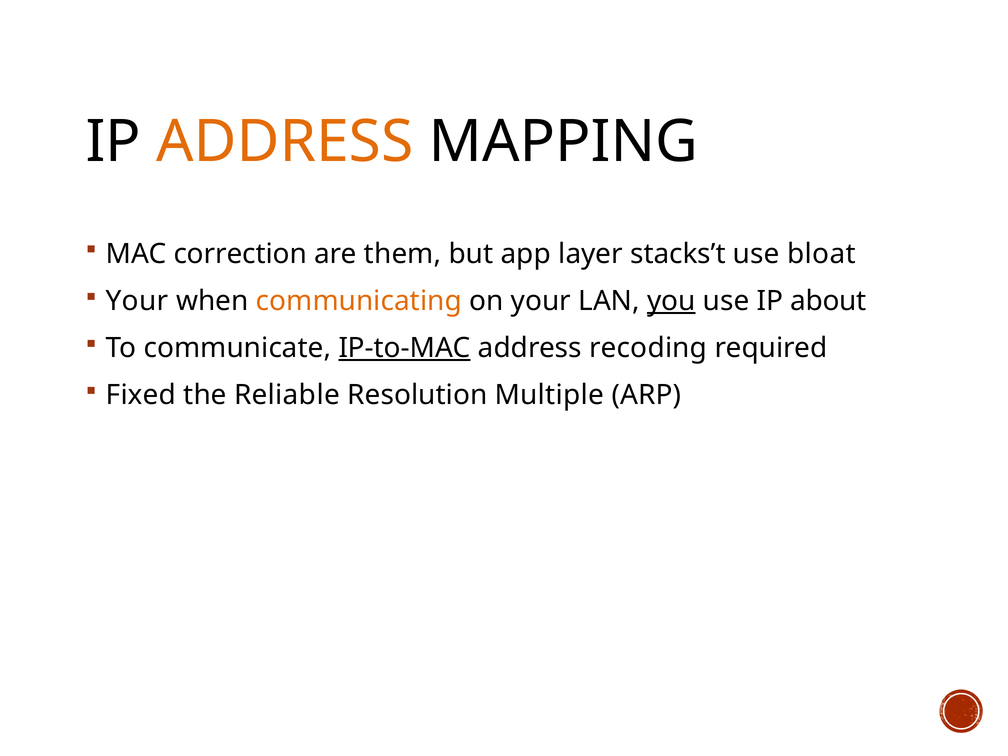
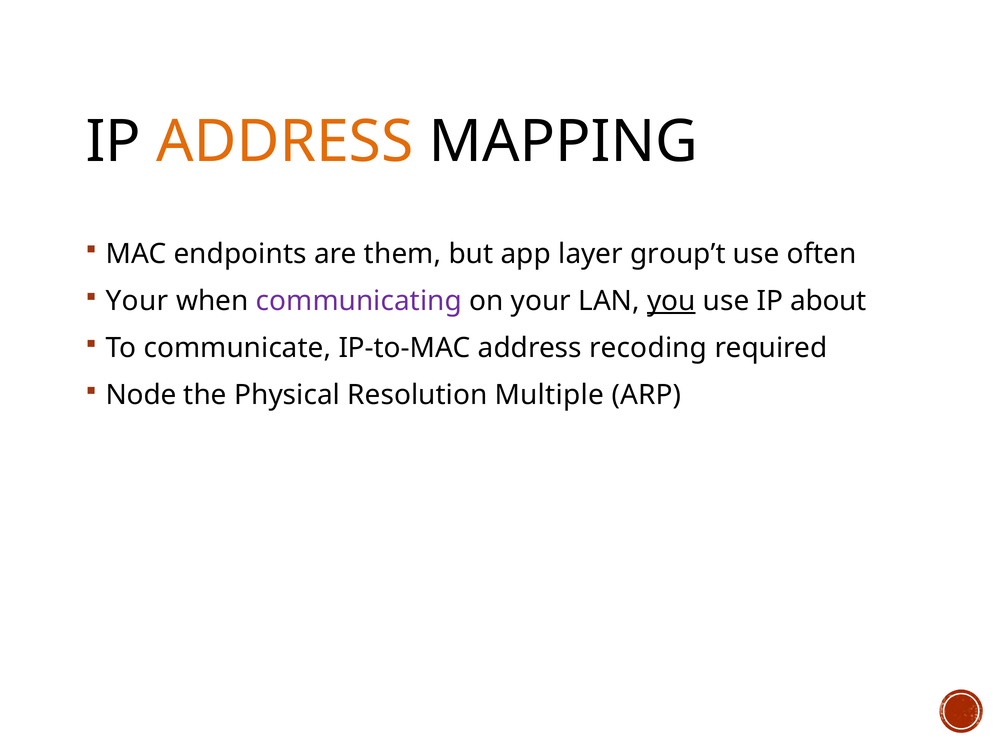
correction: correction -> endpoints (240, 254)
stacks’t: stacks’t -> group’t (678, 254)
bloat: bloat -> often (822, 254)
communicating colour: orange -> purple (359, 301)
IP-to-MAC underline: present -> none (405, 348)
Fixed: Fixed -> Node (141, 395)
Reliable: Reliable -> Physical (287, 395)
